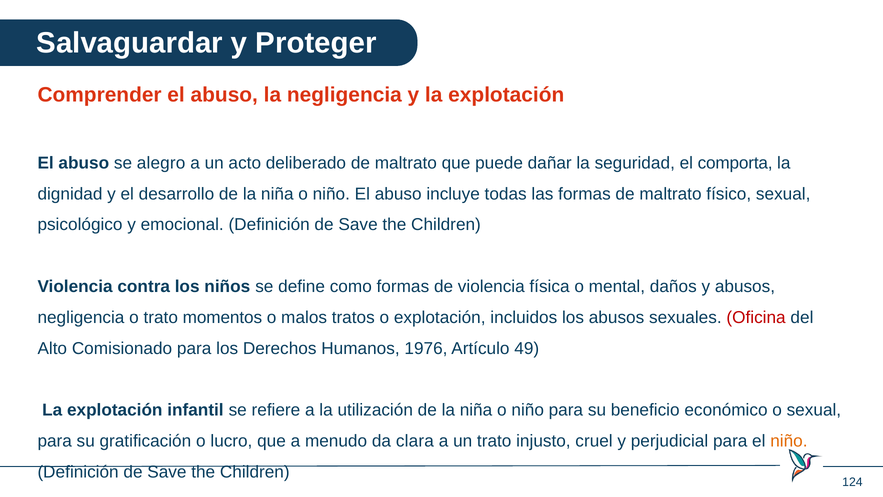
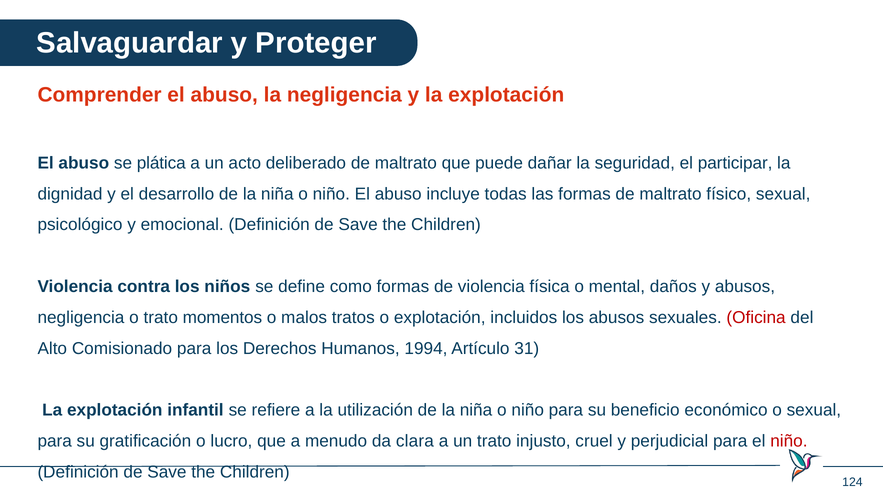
alegro: alegro -> plática (161, 163)
comporta: comporta -> participar (735, 163)
1976: 1976 -> 1994 (426, 348)
49: 49 -> 31 (527, 348)
niño colour: orange -> red (789, 441)
